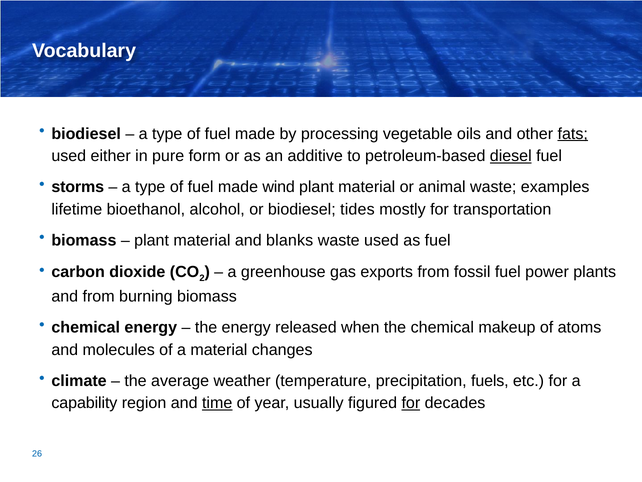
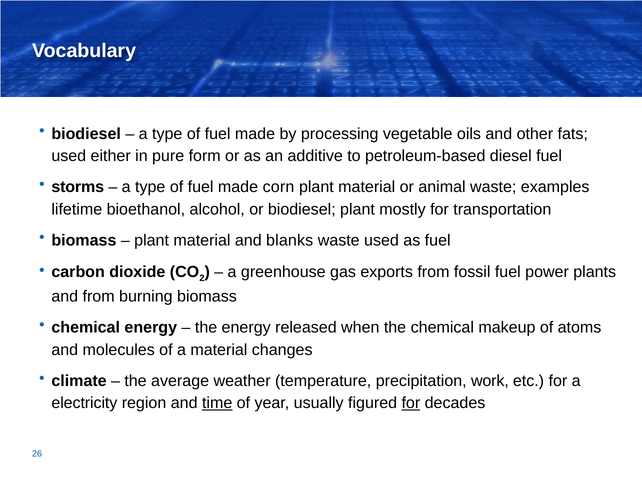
fats underline: present -> none (573, 134)
diesel underline: present -> none (511, 156)
wind: wind -> corn (278, 187)
biodiesel tides: tides -> plant (357, 209)
fuels: fuels -> work (490, 381)
capability: capability -> electricity (84, 403)
